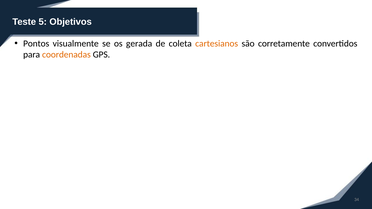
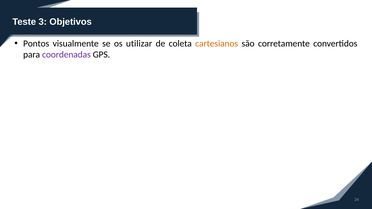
5: 5 -> 3 (43, 22)
gerada: gerada -> utilizar (139, 44)
coordenadas colour: orange -> purple (66, 55)
